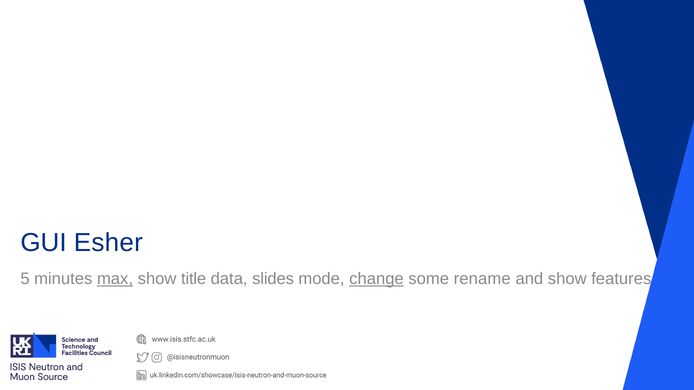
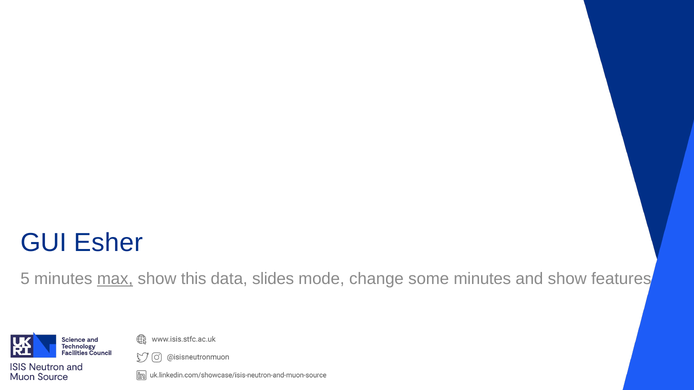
title: title -> this (194, 279)
change underline: present -> none (376, 279)
some rename: rename -> minutes (482, 279)
